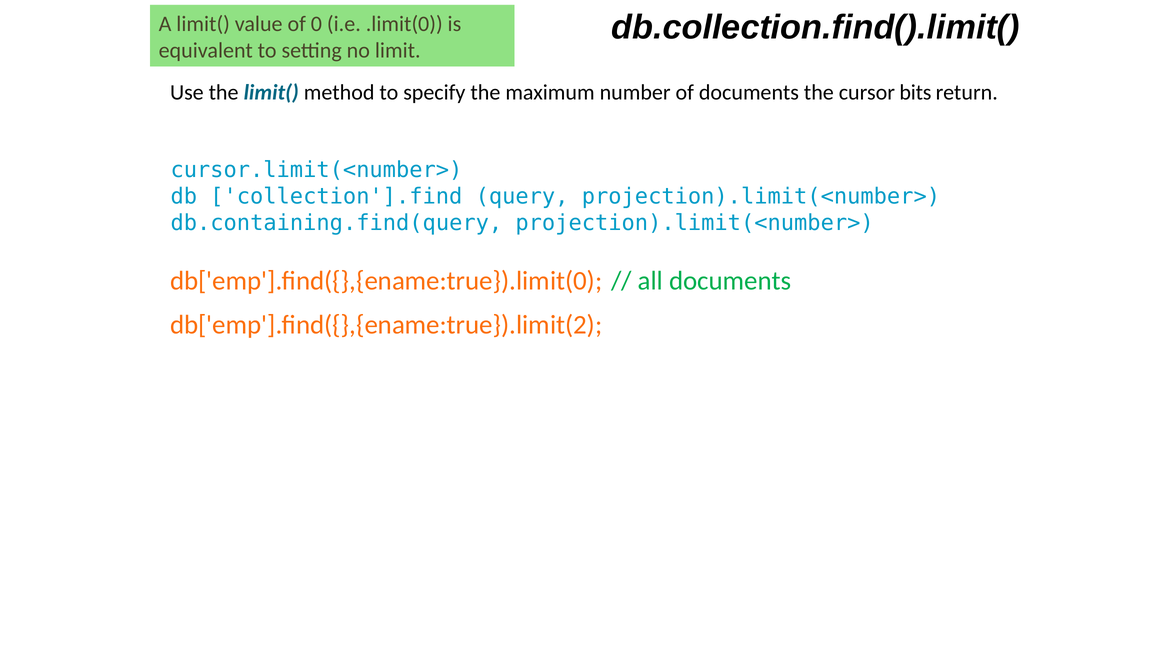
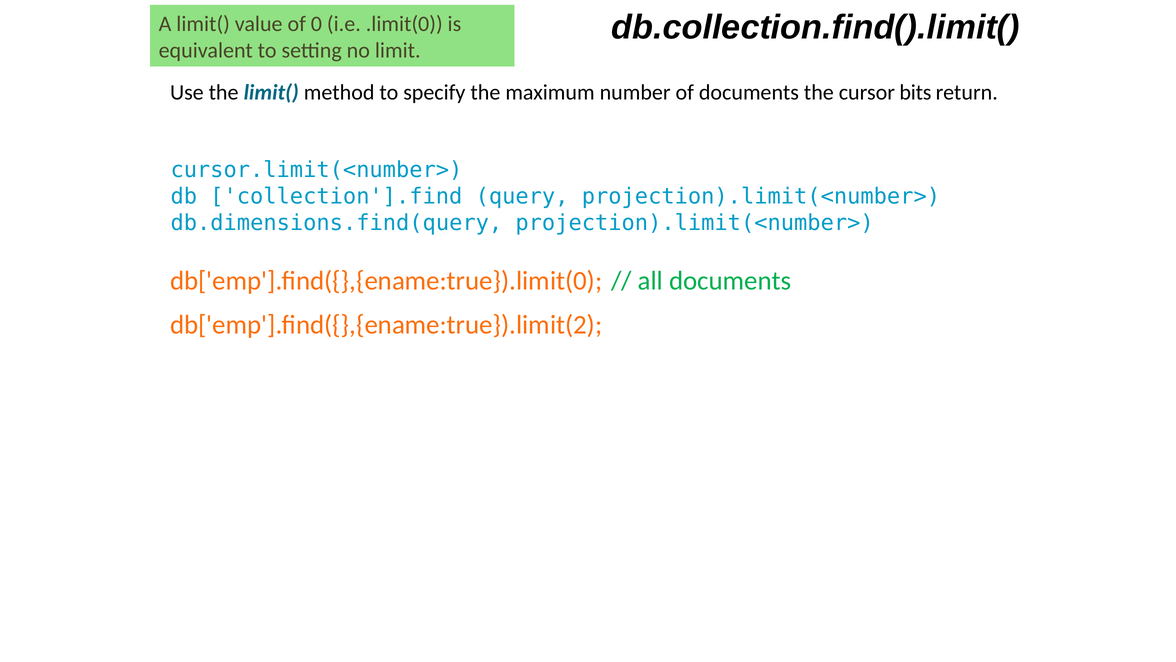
db.containing.find(query: db.containing.find(query -> db.dimensions.find(query (336, 223)
